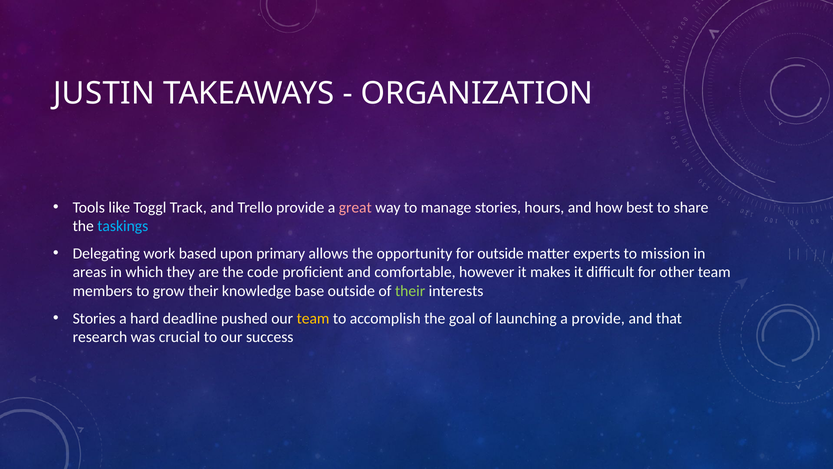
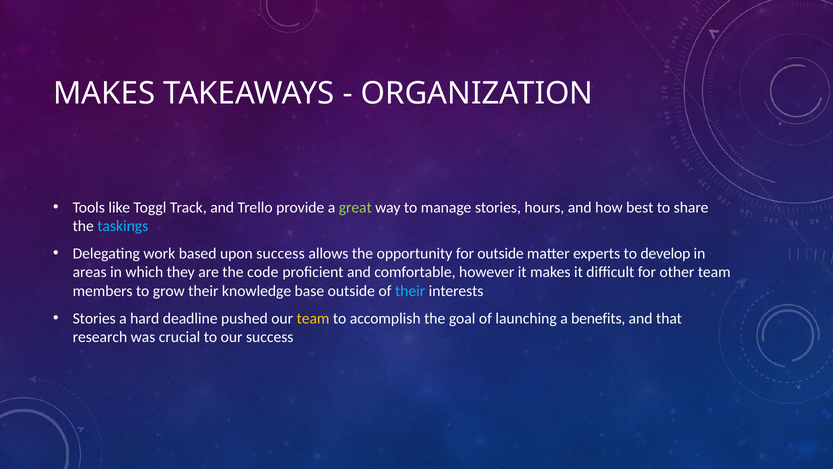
JUSTIN: JUSTIN -> MAKES (104, 94)
great colour: pink -> light green (355, 207)
upon primary: primary -> success (281, 253)
mission: mission -> develop (665, 253)
their colour: light green -> light blue (410, 291)
a provide: provide -> benefits (598, 318)
